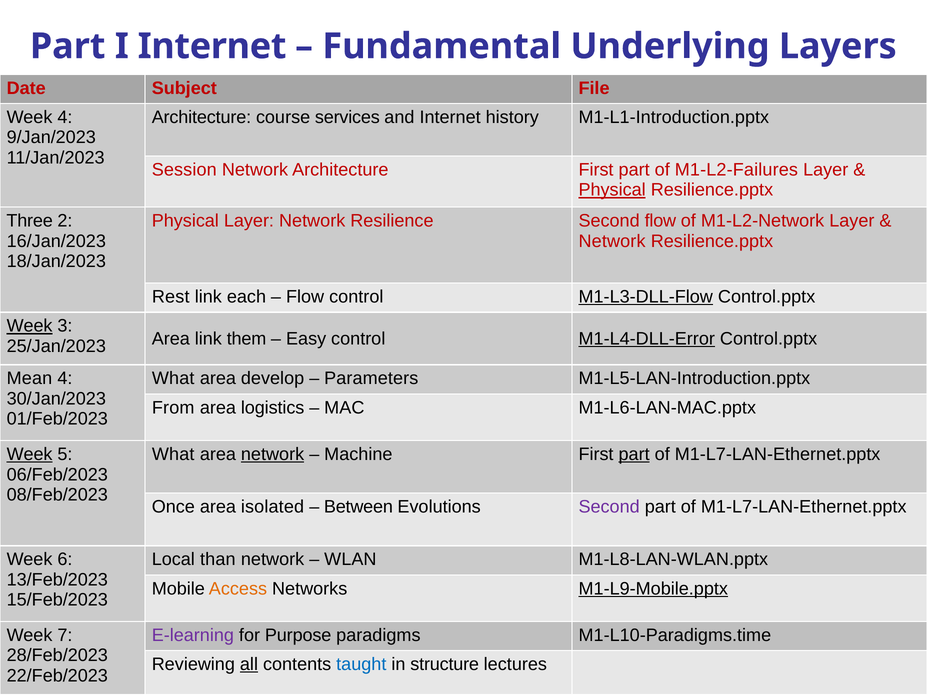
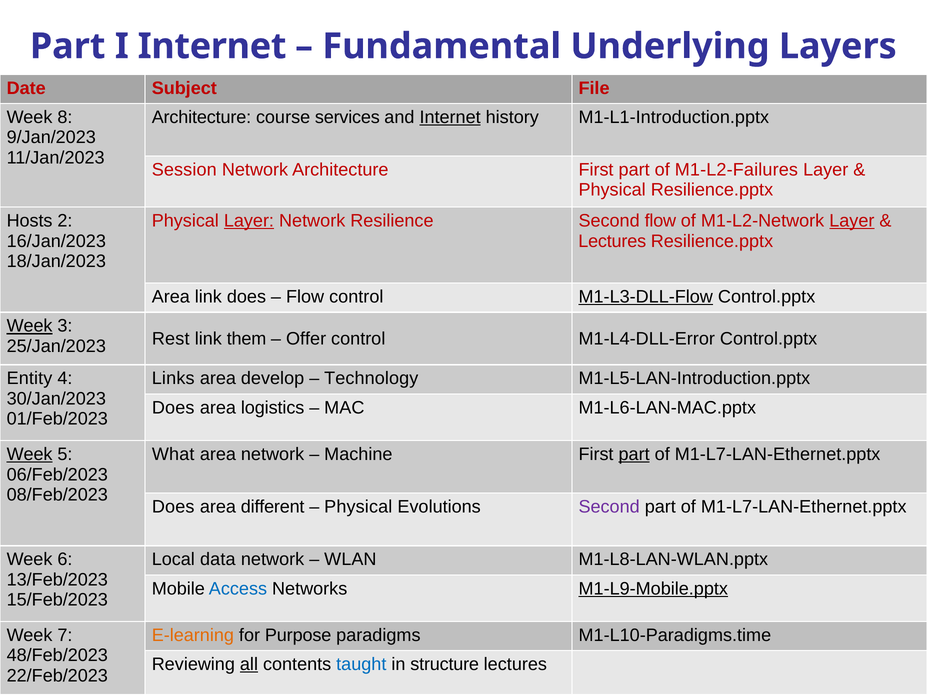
Week 4: 4 -> 8 (65, 117)
Internet underline: none -> present (450, 117)
Physical underline: present -> none (612, 190)
Three: Three -> Hosts (30, 221)
Layer underline: none -> present (249, 221)
Layer underline: none -> present (852, 221)
Network: Network -> Lectures (612, 241)
Rest: Rest -> Area (171, 297)
link each: each -> does (246, 297)
Area: Area -> Rest (171, 339)
Easy: Easy -> Offer (306, 339)
M1-L4-DLL-Error underline: present -> none (647, 339)
Mean: Mean -> Entity (29, 379)
What: What -> Links (173, 379)
Parameters: Parameters -> Technology (371, 379)
From: From -> Does (173, 408)
network underline: present -> none (273, 455)
Once: Once -> Does (173, 507)
isolated: isolated -> different (273, 507)
Between: Between -> Physical (358, 507)
than: than -> data (218, 560)
Access colour: orange -> blue (238, 589)
E-learning colour: purple -> orange (193, 636)
28/Feb/2023: 28/Feb/2023 -> 48/Feb/2023 (57, 656)
